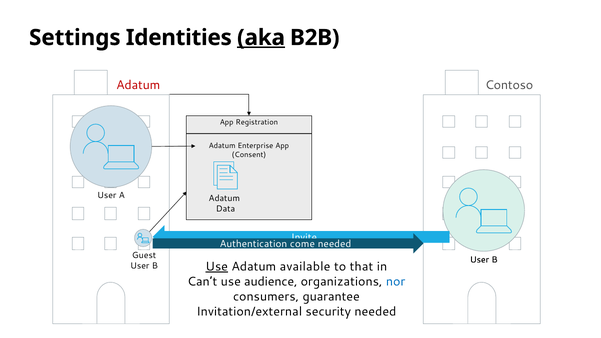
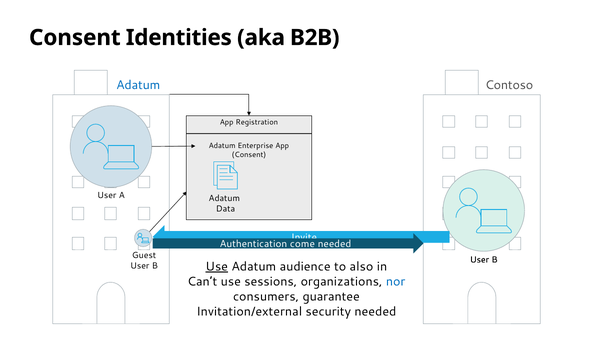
Settings: Settings -> Consent (75, 38)
aka underline: present -> none (261, 38)
Adatum colour: red -> blue (138, 85)
available: available -> audience (305, 267)
that: that -> also (361, 267)
audience: audience -> sessions (271, 282)
